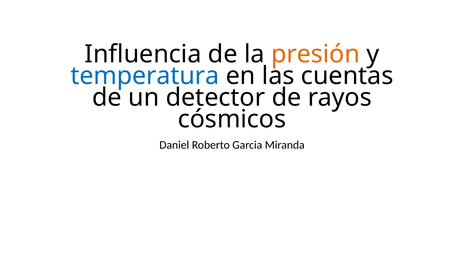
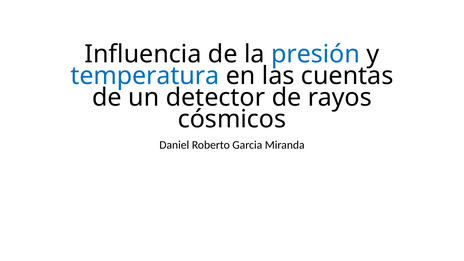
presión colour: orange -> blue (316, 54)
